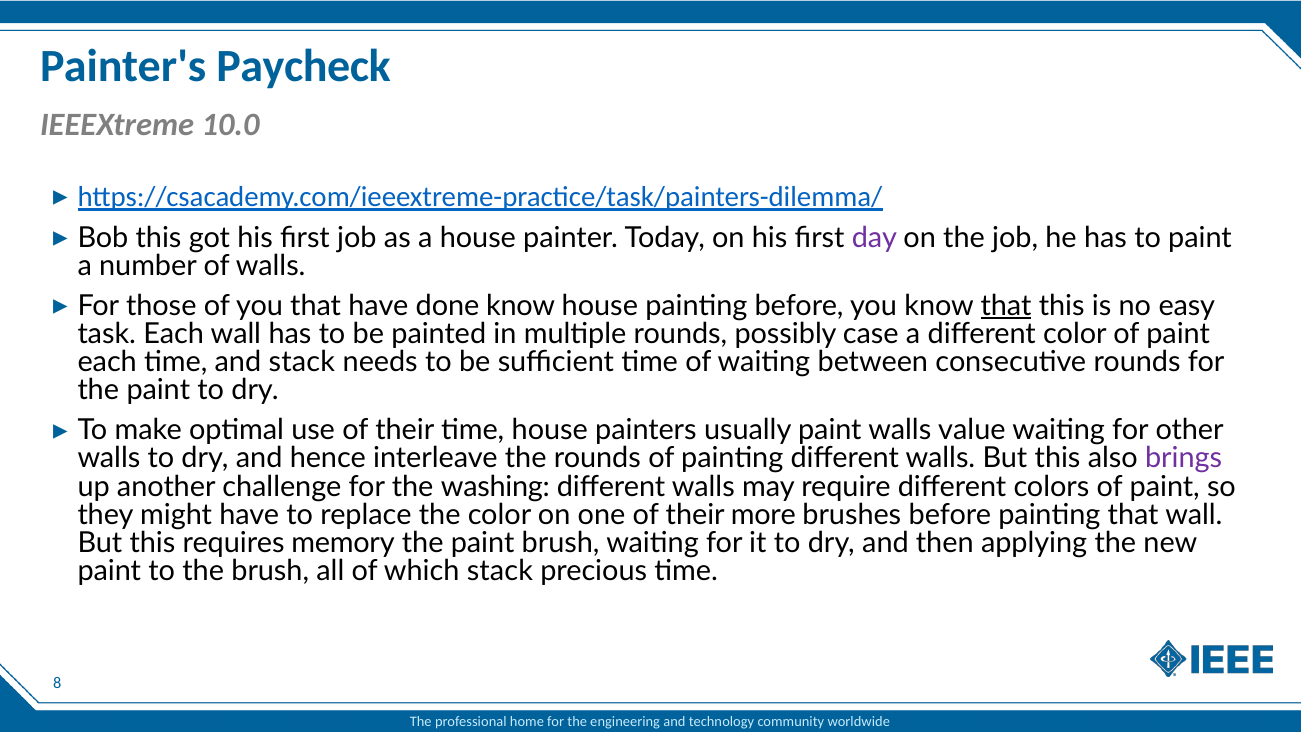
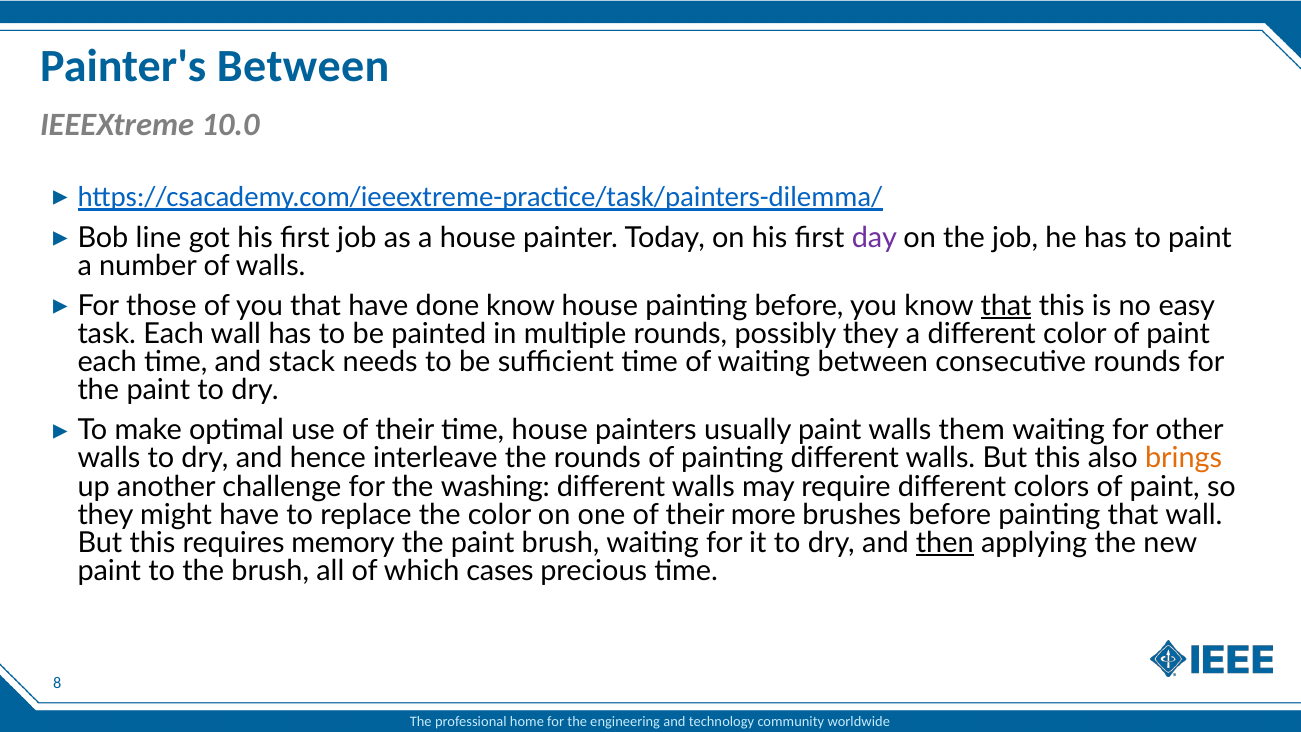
Painter's Paycheck: Paycheck -> Between (303, 66)
Bob this: this -> line (158, 237)
possibly case: case -> they (871, 334)
value: value -> them (972, 430)
brings colour: purple -> orange (1184, 458)
then underline: none -> present (945, 543)
which stack: stack -> cases (500, 571)
